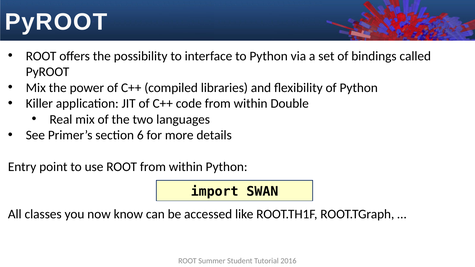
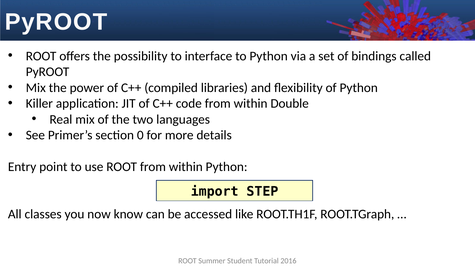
6: 6 -> 0 (140, 135)
SWAN: SWAN -> STEP (262, 192)
